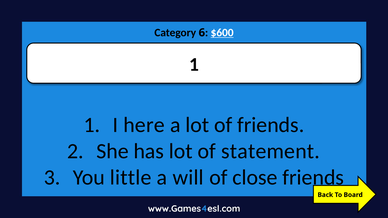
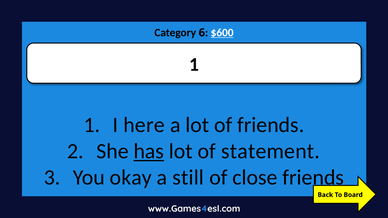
has underline: none -> present (149, 151)
little: little -> okay (131, 178)
will: will -> still (188, 178)
